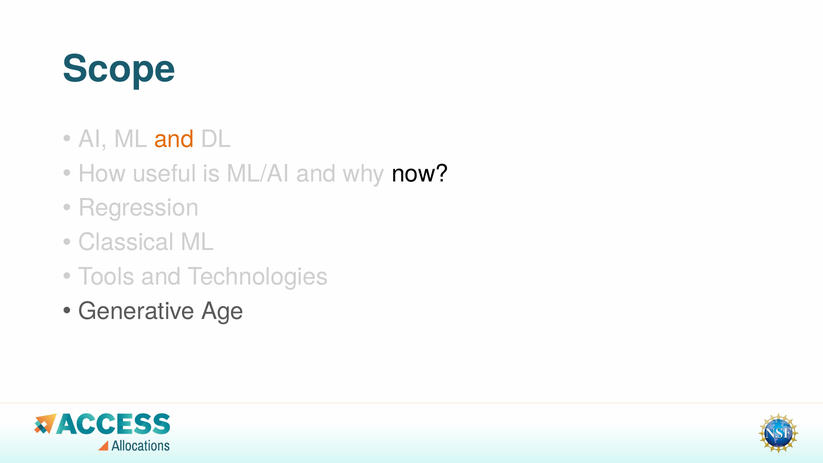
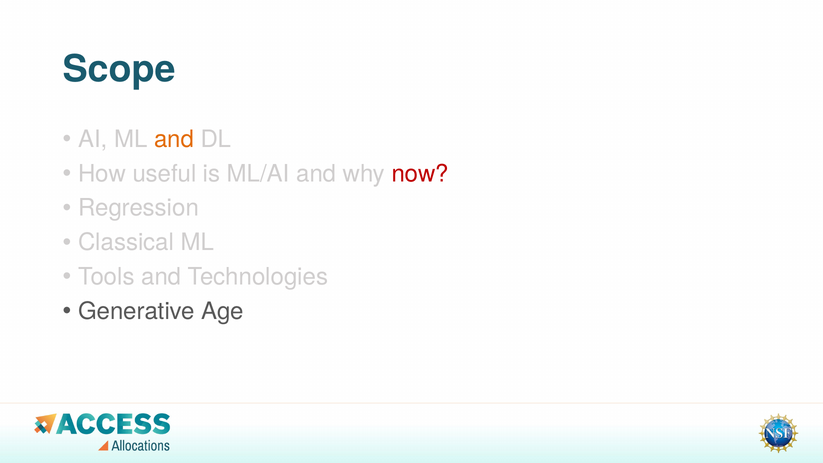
now colour: black -> red (420, 174)
